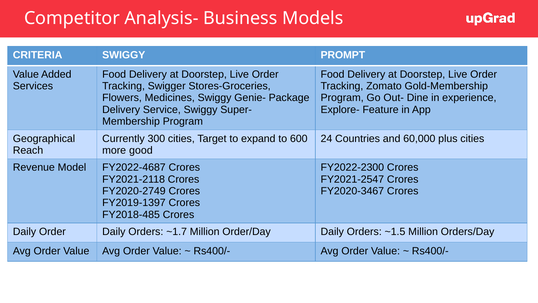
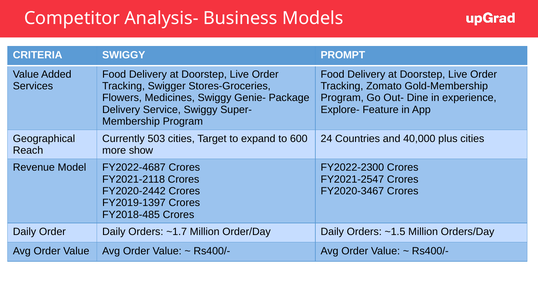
300: 300 -> 503 (156, 138)
60,000: 60,000 -> 40,000 (419, 138)
good: good -> show (141, 150)
FY2020-2749: FY2020-2749 -> FY2020-2442 (134, 191)
